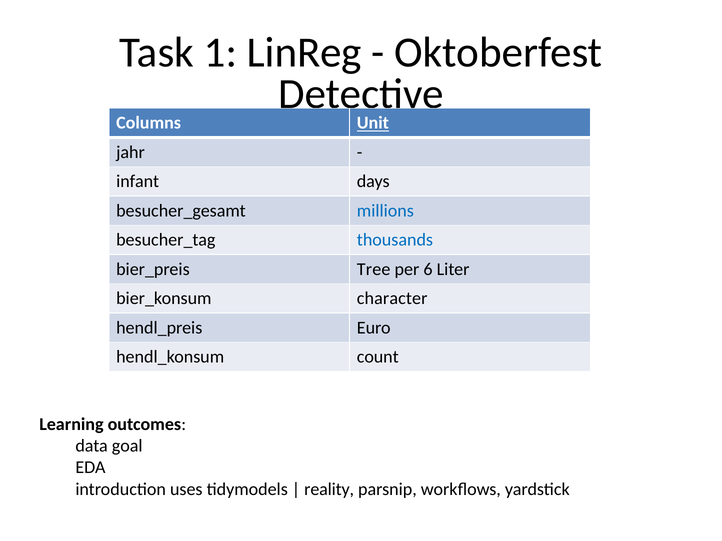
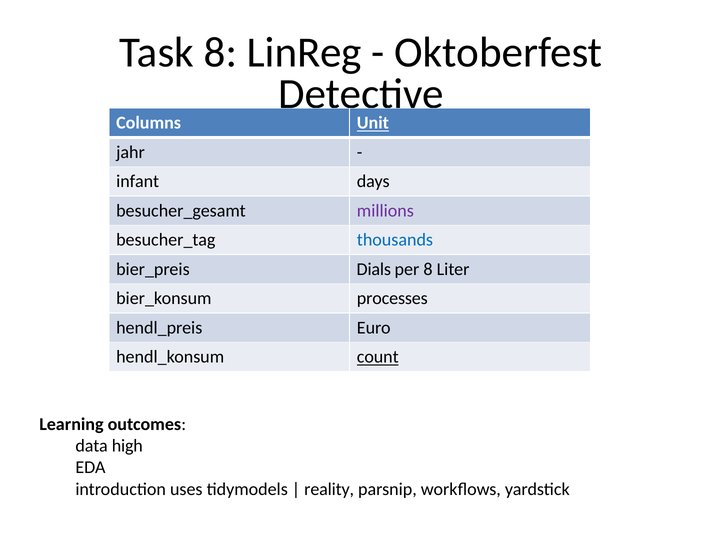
Task 1: 1 -> 8 (220, 53)
millions colour: blue -> purple (385, 211)
Tree: Tree -> Dials (374, 270)
per 6: 6 -> 8 (428, 270)
character: character -> processes (392, 299)
count underline: none -> present (378, 357)
goal: goal -> high (127, 446)
